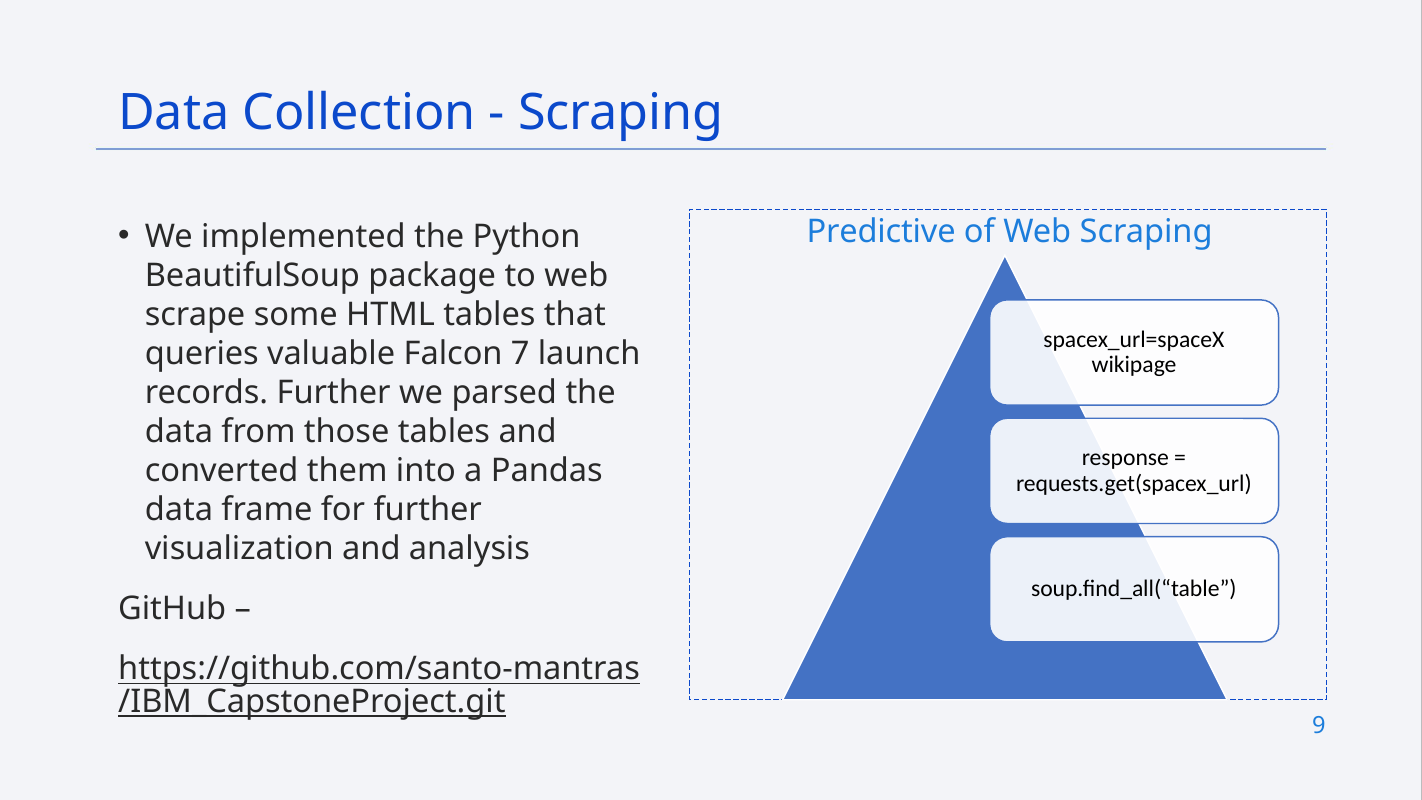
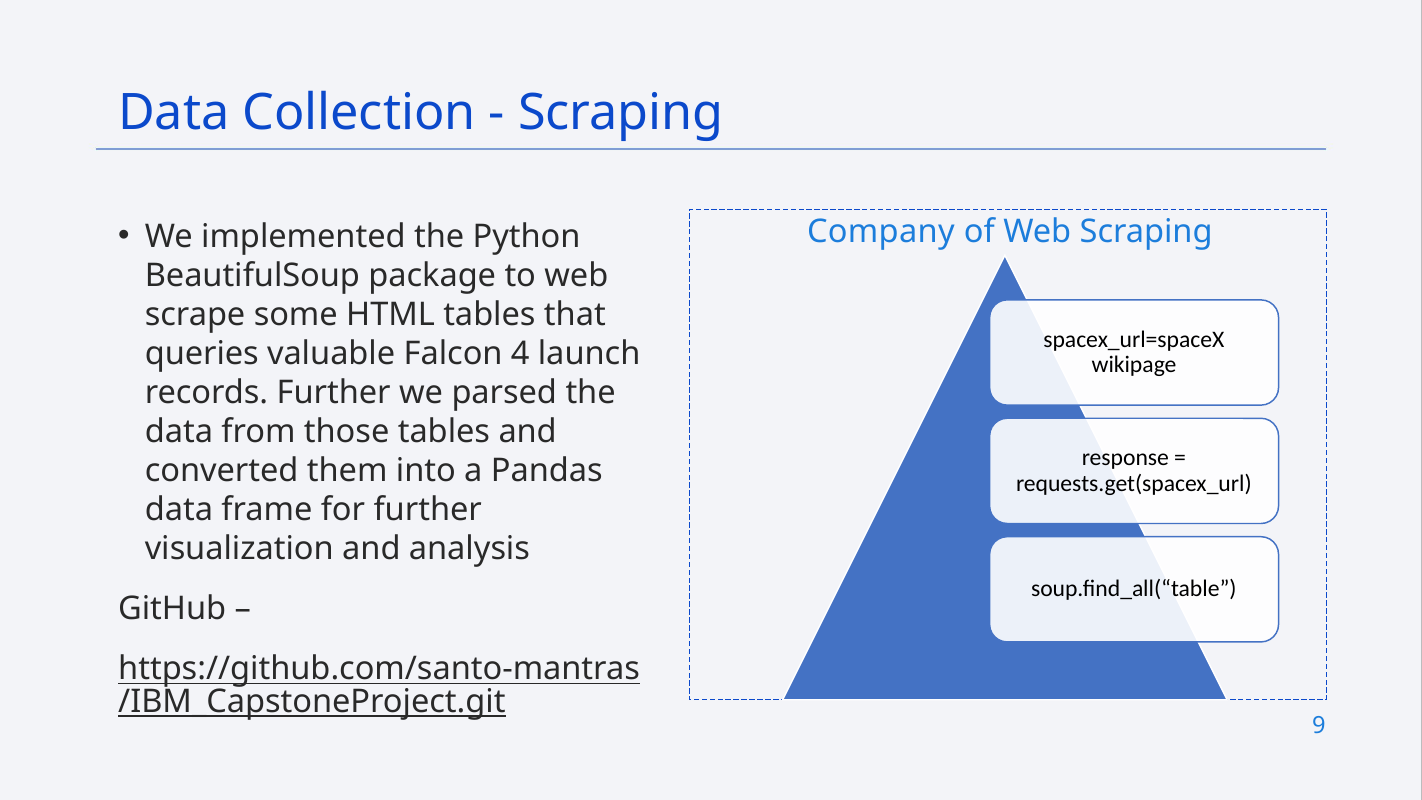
Predictive: Predictive -> Company (881, 232)
7: 7 -> 4 (520, 353)
